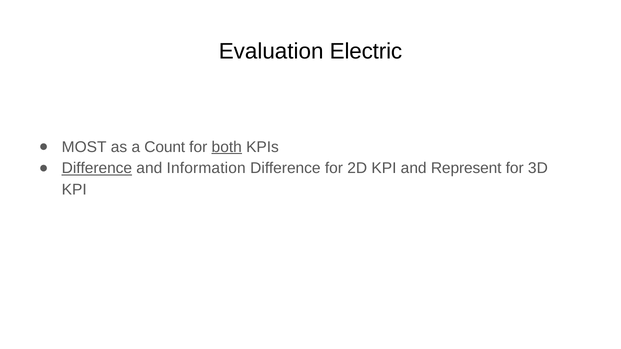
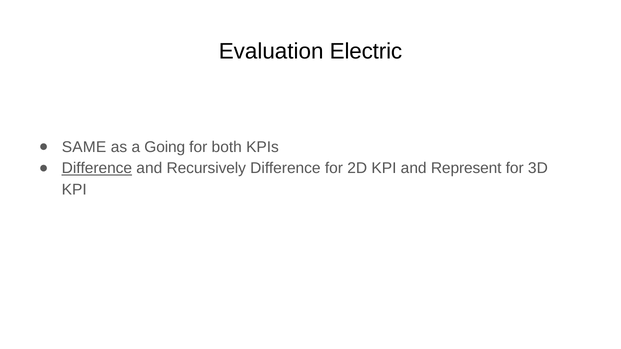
MOST: MOST -> SAME (84, 147)
Count: Count -> Going (165, 147)
both underline: present -> none (227, 147)
Information: Information -> Recursively (206, 169)
